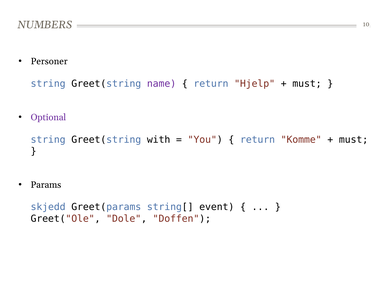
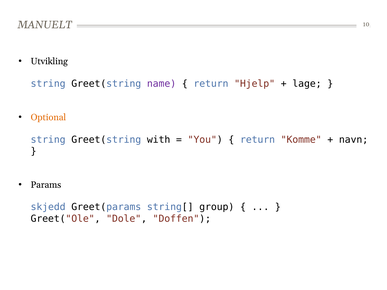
NUMBERS: NUMBERS -> MANUELT (45, 25)
Personer: Personer -> Utvikling (49, 61)
must: must -> lage (307, 84)
Optional colour: purple -> orange (48, 117)
must: must -> navn (354, 140)
event: event -> group (217, 207)
